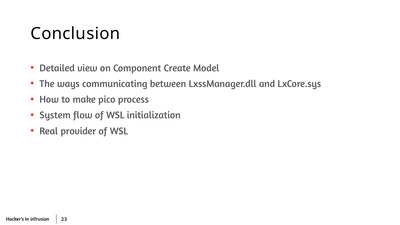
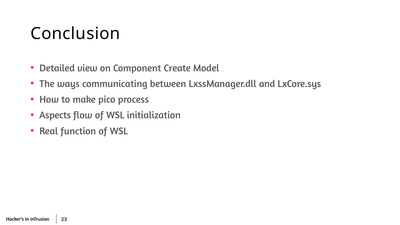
System: System -> Aspects (55, 115)
provider: provider -> function (78, 131)
